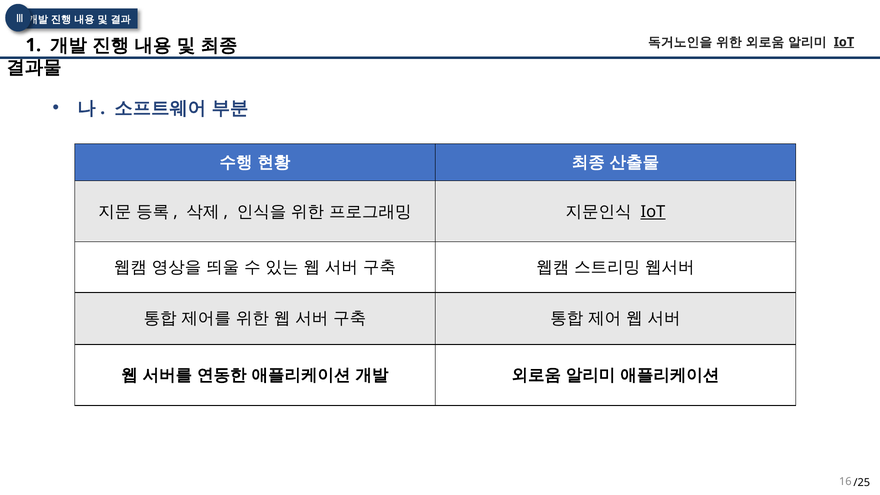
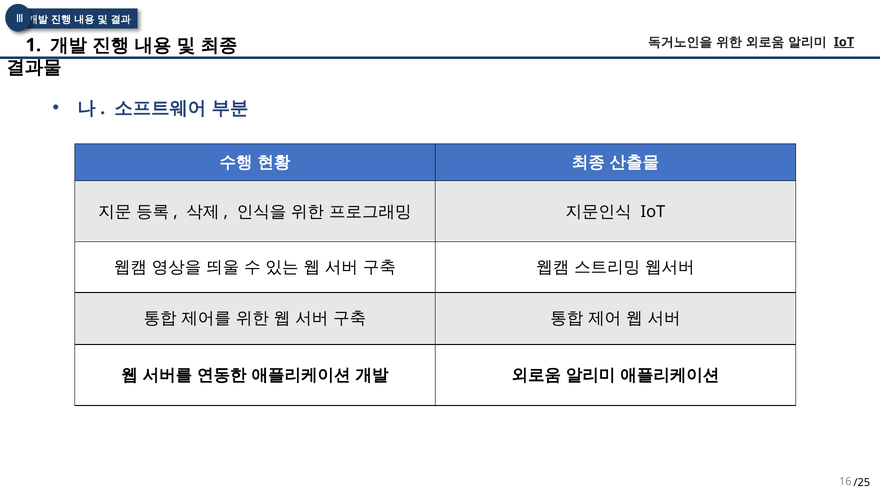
IoT underline: present -> none (653, 212)
